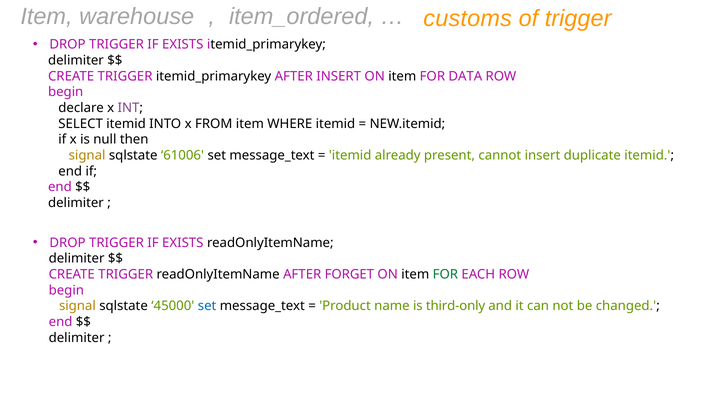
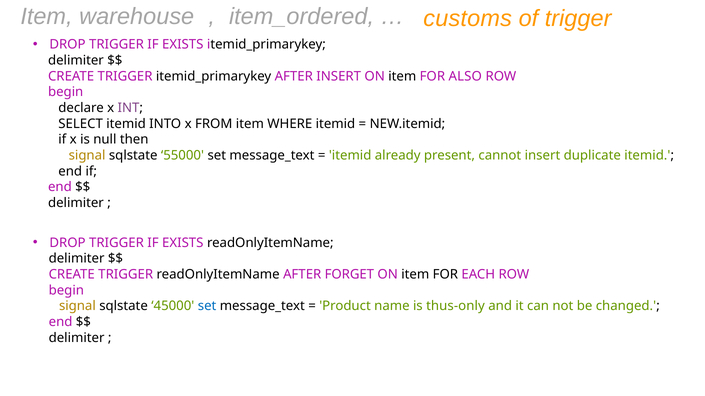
DATA: DATA -> ALSO (465, 76)
61006: 61006 -> 55000 (182, 156)
FOR colour: green -> black (445, 275)
third-only: third-only -> thus-only (455, 306)
